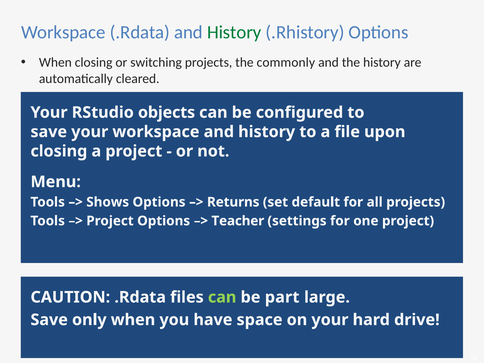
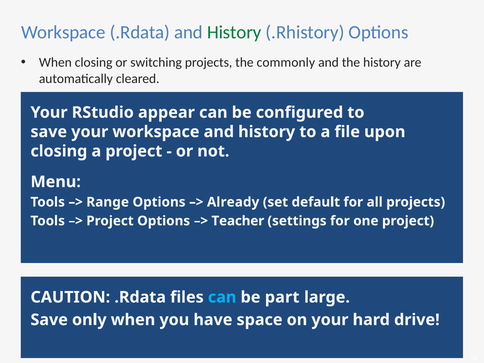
objects: objects -> appear (166, 112)
Shows: Shows -> Range (108, 202)
Returns: Returns -> Already (233, 202)
can colour: light green -> light blue (222, 297)
